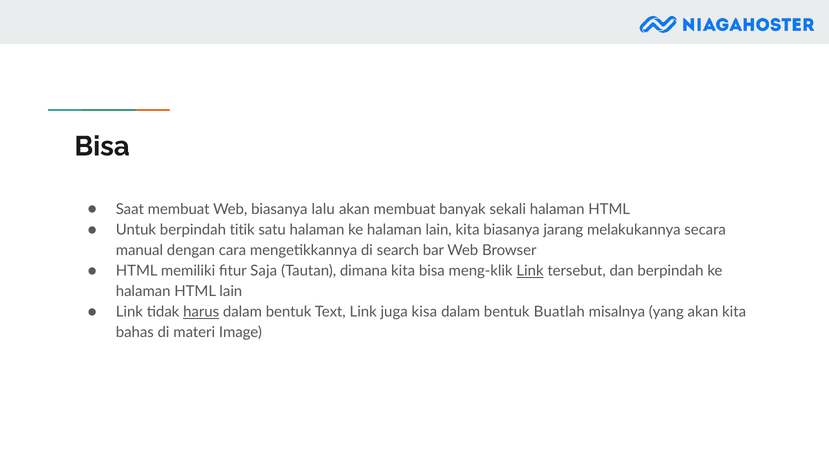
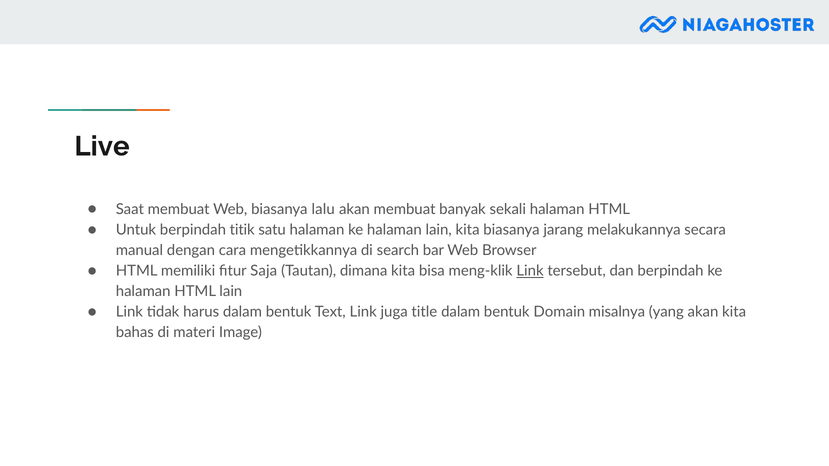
Bisa: Bisa -> Live (102, 146)
harus underline: present -> none (201, 312)
kisa: kisa -> title (424, 312)
Buatlah: Buatlah -> Domain (559, 312)
